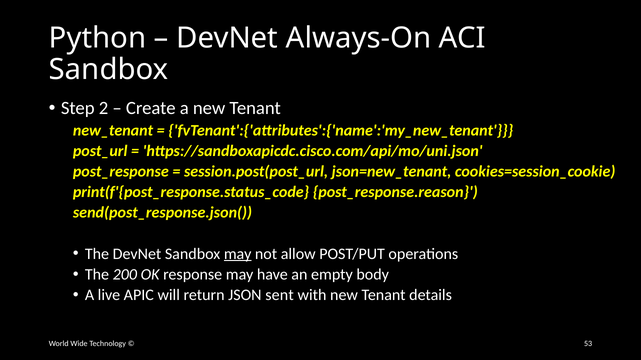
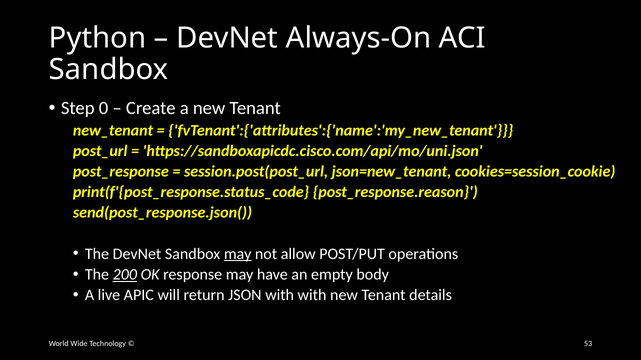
2: 2 -> 0 (103, 108)
200 underline: none -> present (125, 275)
JSON sent: sent -> with (280, 295)
